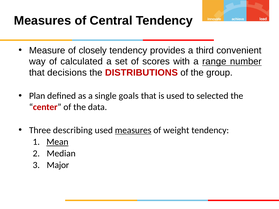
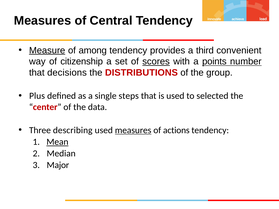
Measure underline: none -> present (47, 50)
closely: closely -> among (93, 50)
calculated: calculated -> citizenship (82, 62)
scores underline: none -> present (156, 62)
range: range -> points (214, 62)
Plan: Plan -> Plus (37, 96)
goals: goals -> steps (129, 96)
weight: weight -> actions (176, 130)
